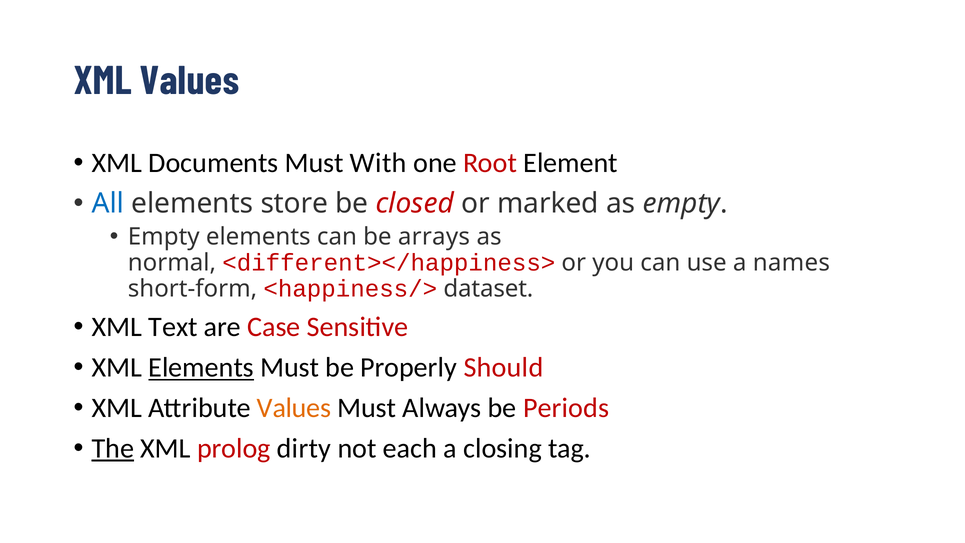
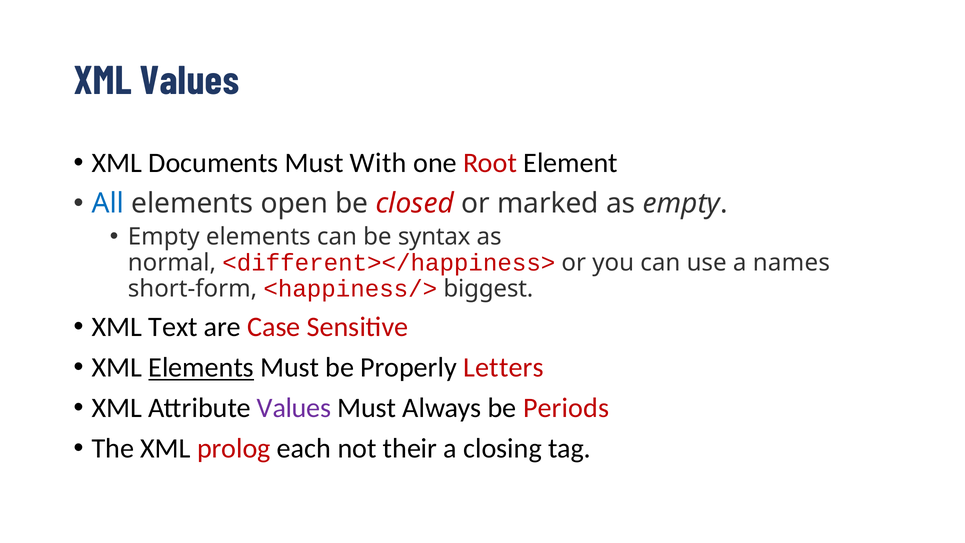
store: store -> open (294, 204)
arrays: arrays -> syntax (434, 237)
dataset: dataset -> biggest (488, 289)
Should: Should -> Letters (504, 367)
Values colour: orange -> purple (294, 408)
The underline: present -> none (113, 448)
dirty: dirty -> each (304, 448)
each: each -> their (410, 448)
